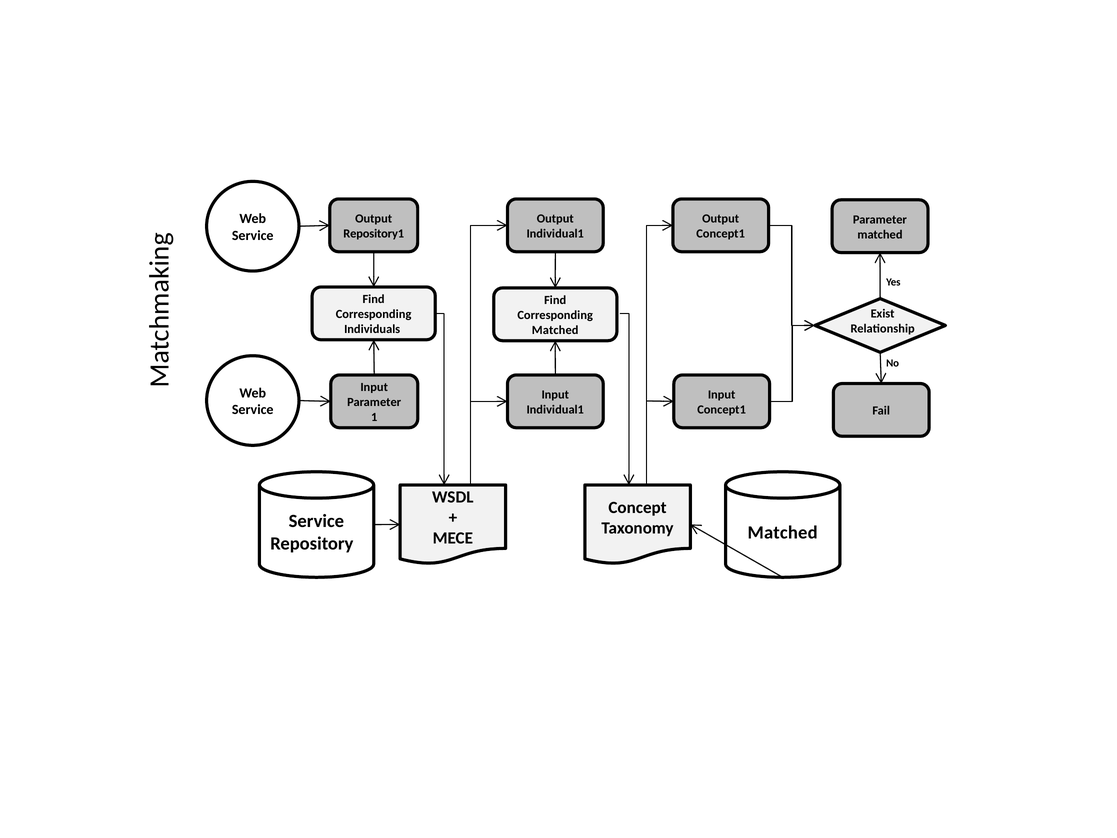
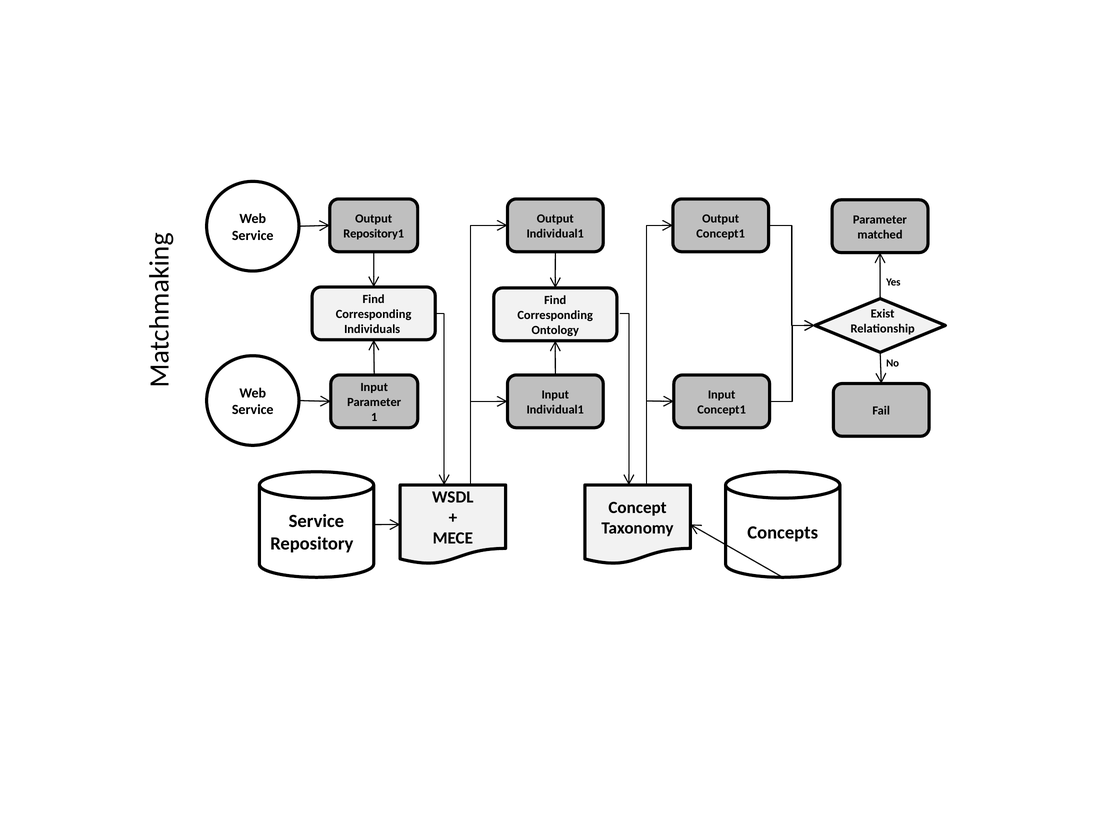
Matched: Matched -> Ontology (555, 330)
Matched: Matched -> Concepts (783, 532)
